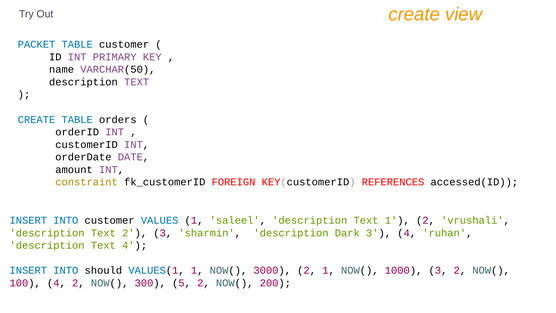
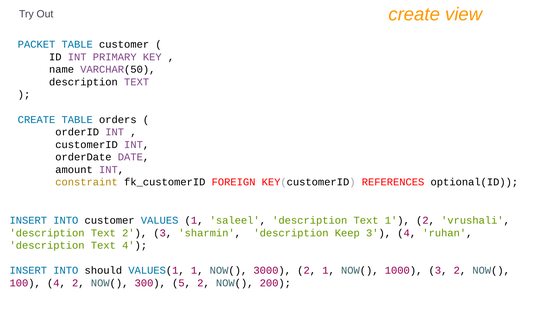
accessed(ID: accessed(ID -> optional(ID (474, 182)
Dark: Dark -> Keep (347, 233)
